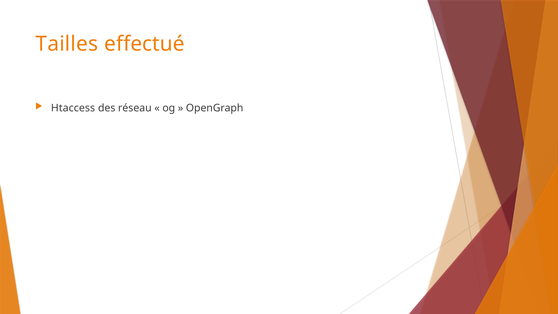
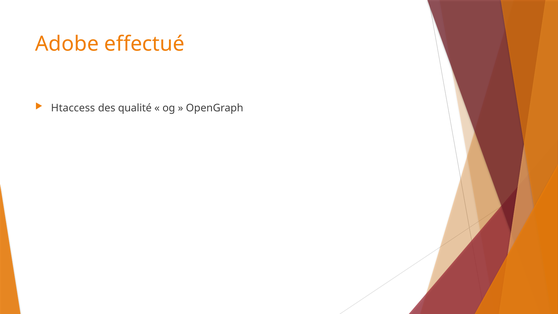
Tailles: Tailles -> Adobe (67, 44)
réseau: réseau -> qualité (135, 108)
